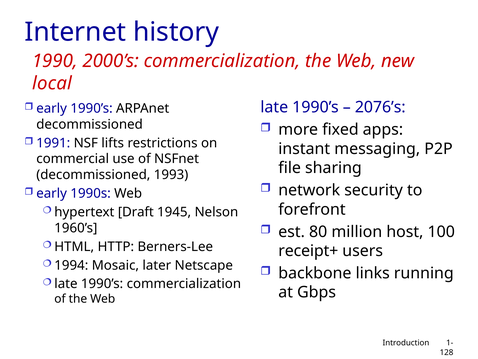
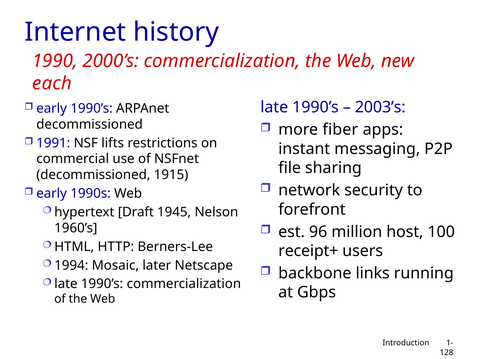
local: local -> each (52, 83)
2076’s: 2076’s -> 2003’s (380, 107)
fixed: fixed -> fiber (340, 129)
1993: 1993 -> 1915 (171, 175)
80: 80 -> 96 (318, 231)
